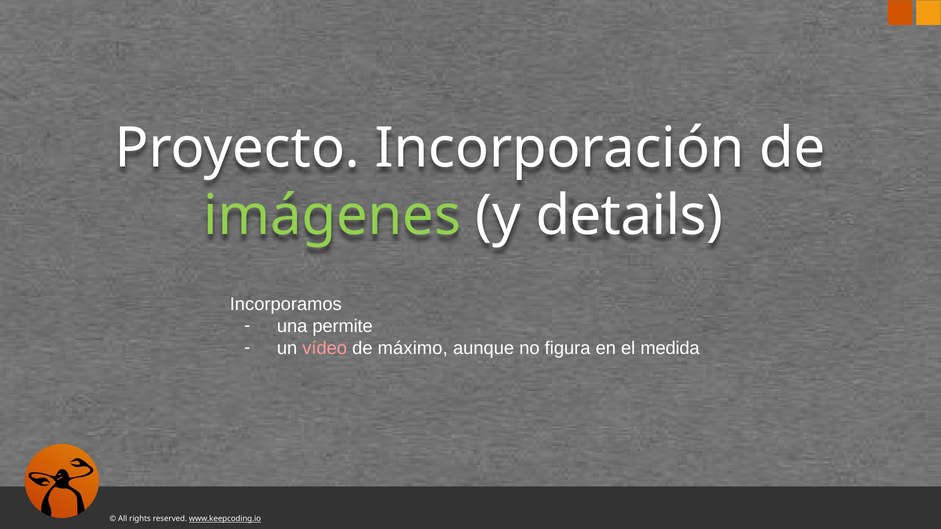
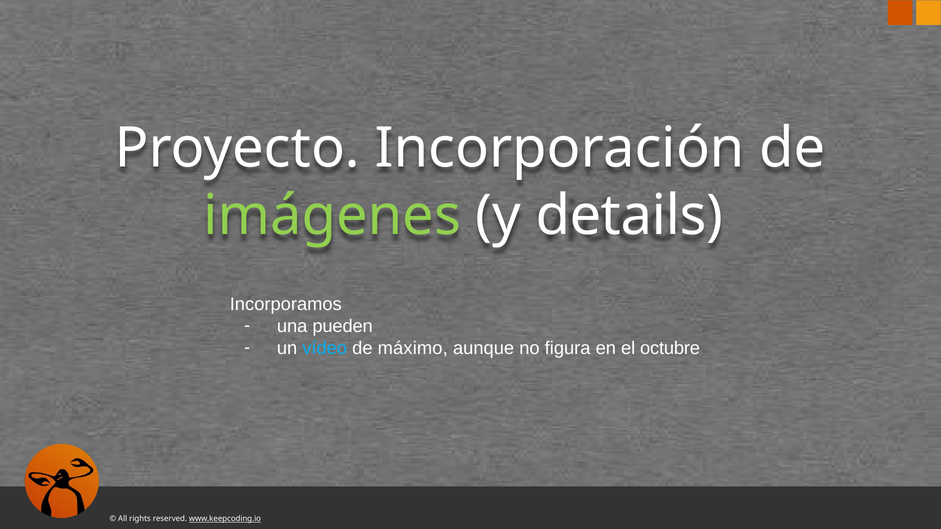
permite: permite -> pueden (343, 326)
vídeo colour: pink -> light blue (325, 348)
medida: medida -> octubre (670, 348)
